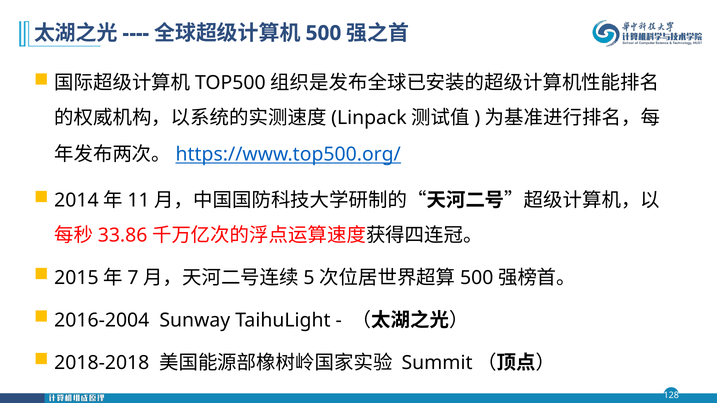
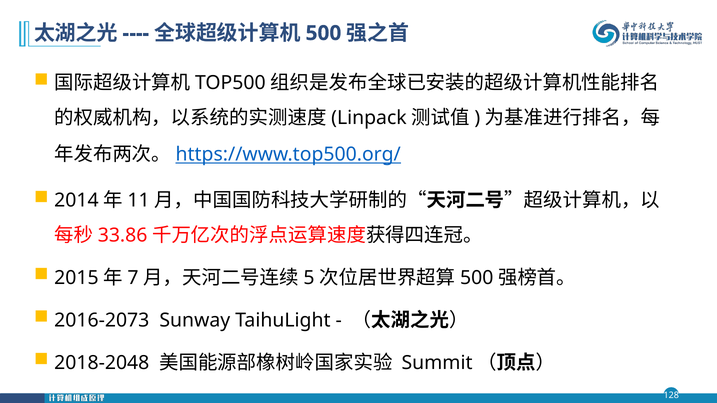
2016-2004: 2016-2004 -> 2016-2073 (102, 320)
2018-2018: 2018-2018 -> 2018-2048 (102, 363)
